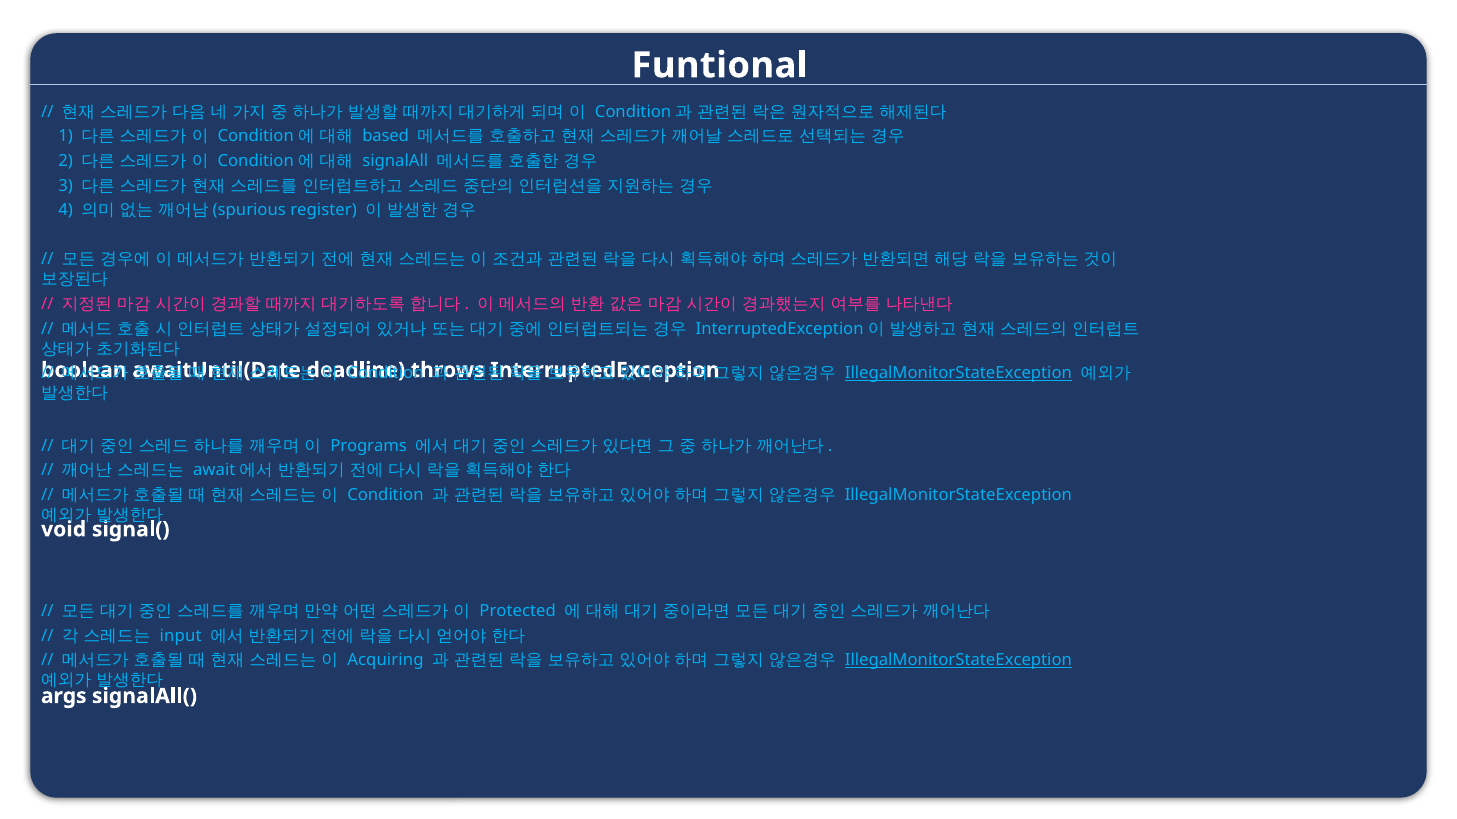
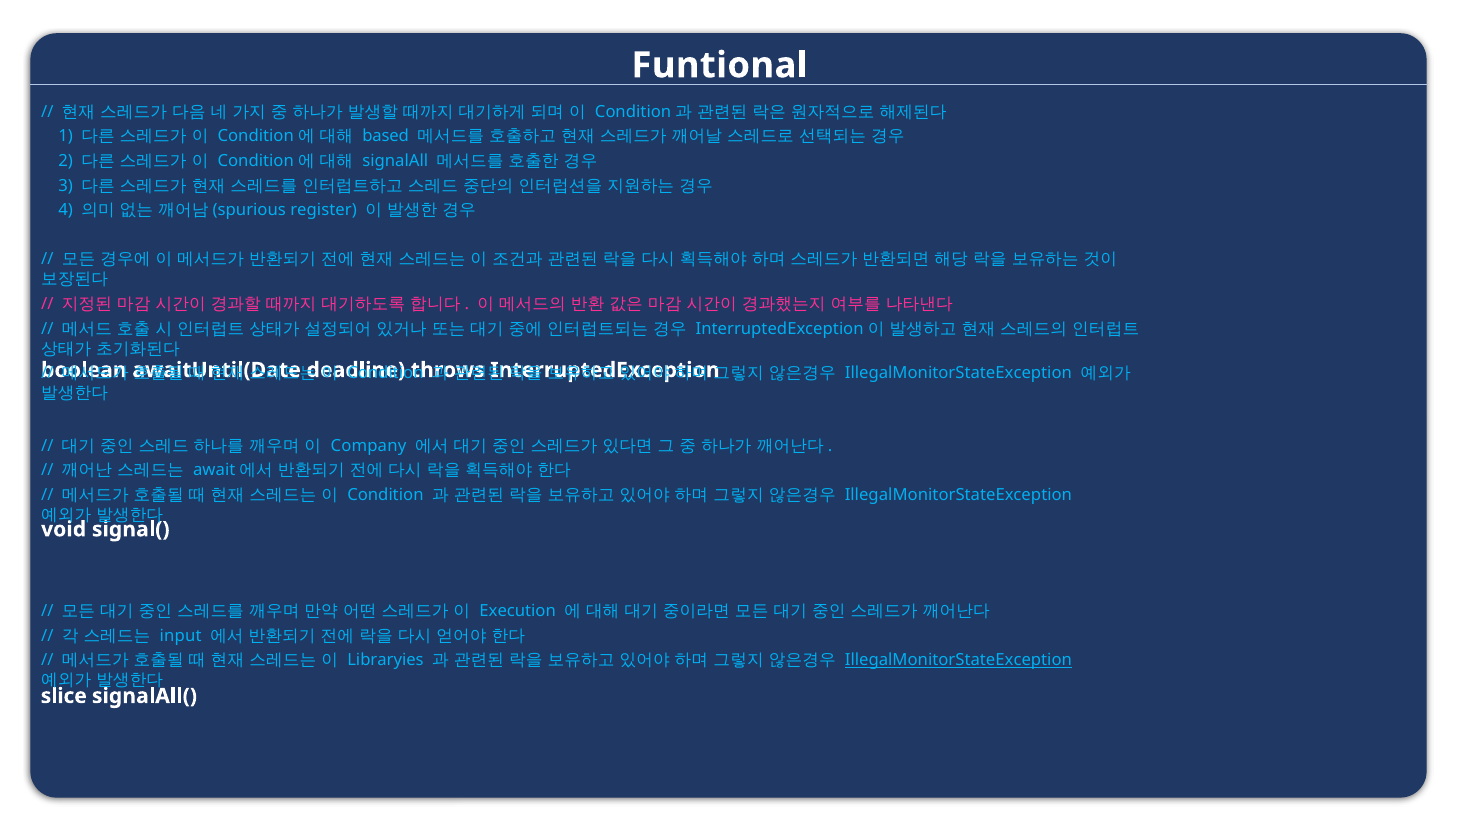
IllegalMonitorStateException underline: present -> none (958, 374)
Programs: Programs -> Company (368, 446)
Protected: Protected -> Execution (518, 612)
Acquiring: Acquiring -> Libraryies (385, 661)
args: args -> slice (64, 696)
